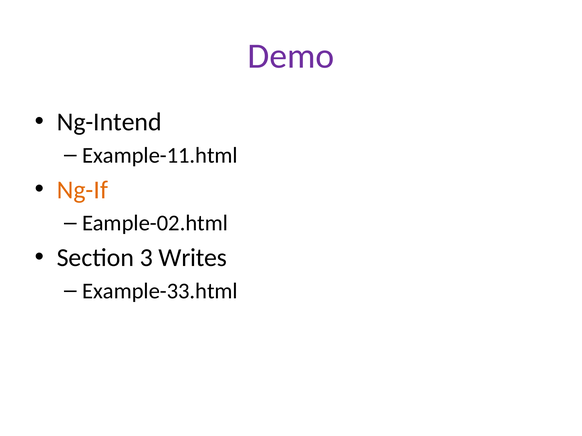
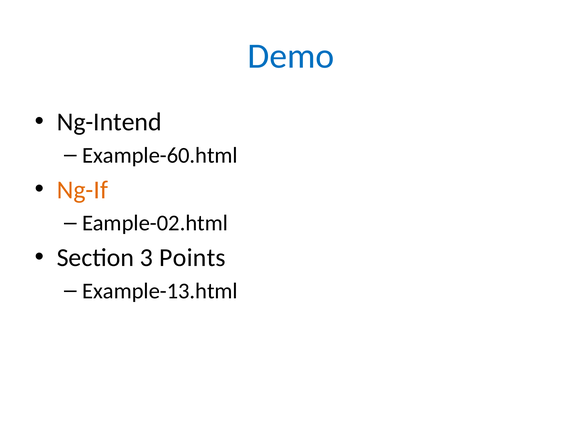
Demo colour: purple -> blue (291, 56)
Example-11.html: Example-11.html -> Example-60.html (160, 156)
Writes: Writes -> Points (193, 258)
Example-33.html: Example-33.html -> Example-13.html (160, 291)
